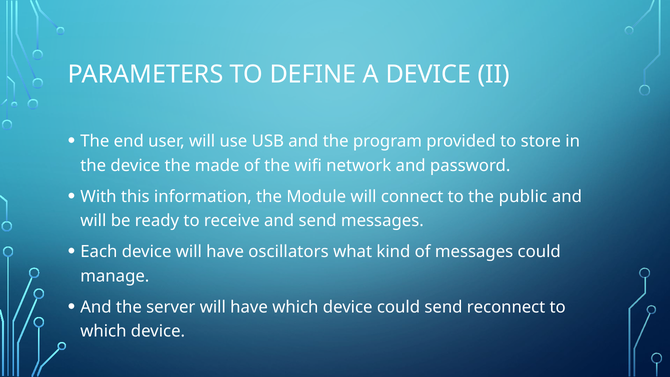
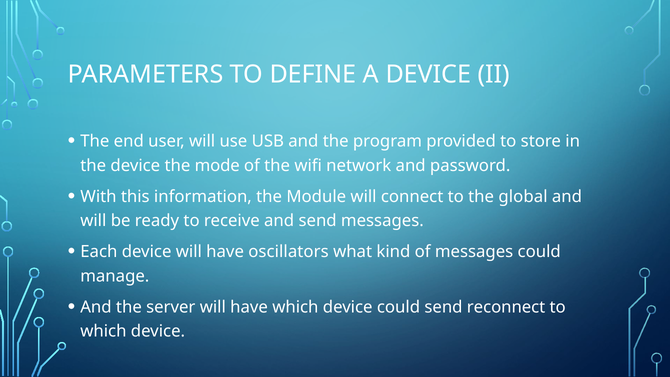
made: made -> mode (217, 165)
public: public -> global (523, 197)
